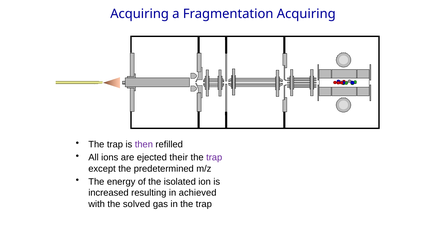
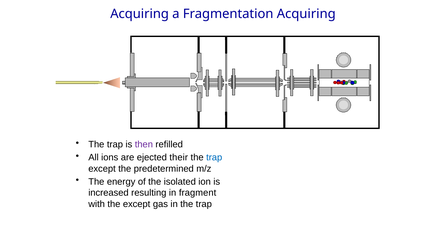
trap colour: purple -> blue (214, 157)
achieved: achieved -> fragment (198, 193)
the solved: solved -> except (137, 204)
